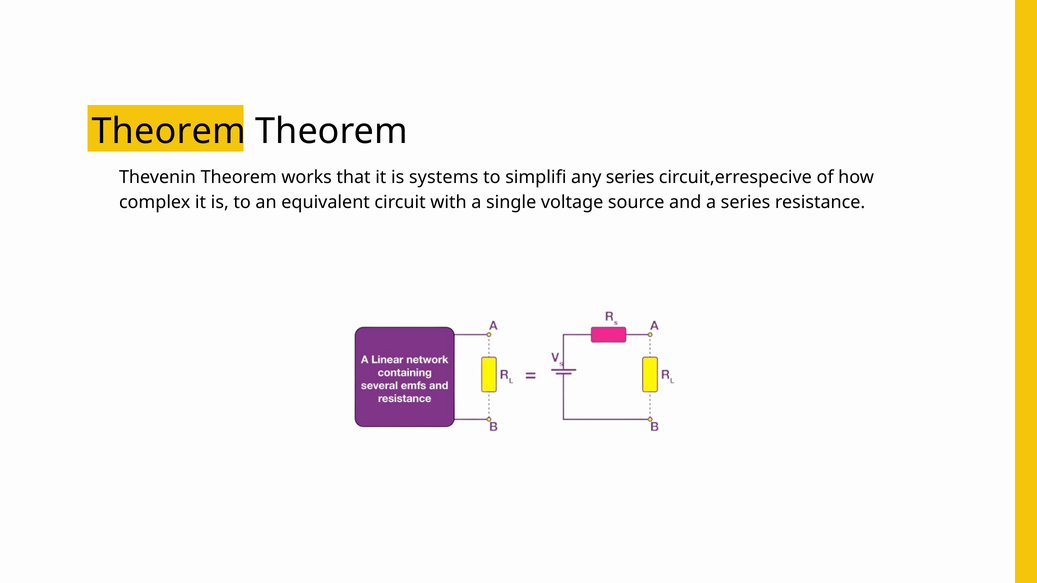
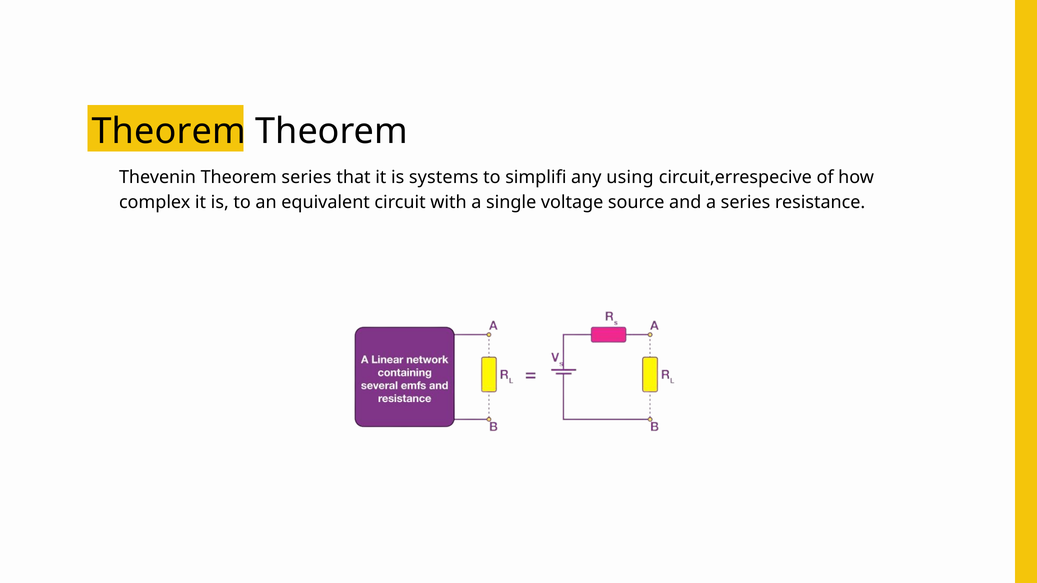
Theorem works: works -> series (307, 177)
any series: series -> using (630, 177)
